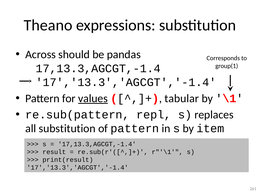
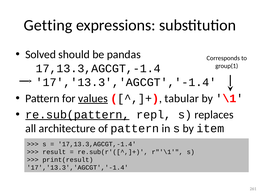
Theano: Theano -> Getting (48, 25)
Across: Across -> Solved (41, 55)
re.sub(pattern underline: none -> present (77, 115)
all substitution: substitution -> architecture (67, 129)
